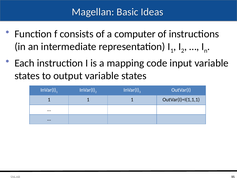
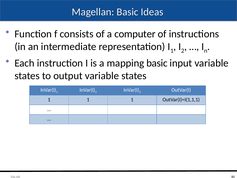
mapping code: code -> basic (157, 63)
